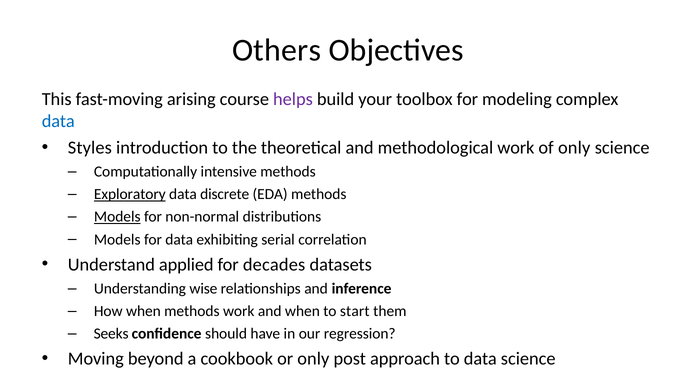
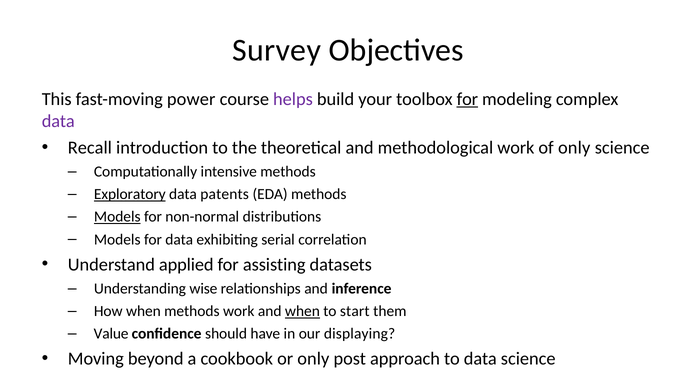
Others: Others -> Survey (277, 50)
arising: arising -> power (191, 99)
for underline: none -> present (467, 99)
data colour: blue -> purple (58, 121)
Styles: Styles -> Recall (90, 148)
discrete: discrete -> patents (225, 195)
decades: decades -> assisting (274, 265)
when underline: none -> present (302, 312)
Seeks: Seeks -> Value (111, 334)
regression: regression -> displaying (360, 334)
